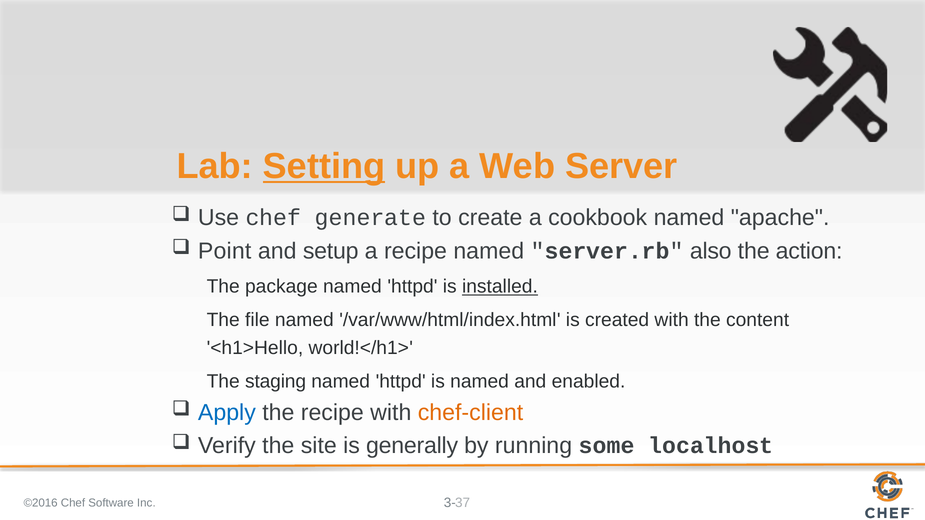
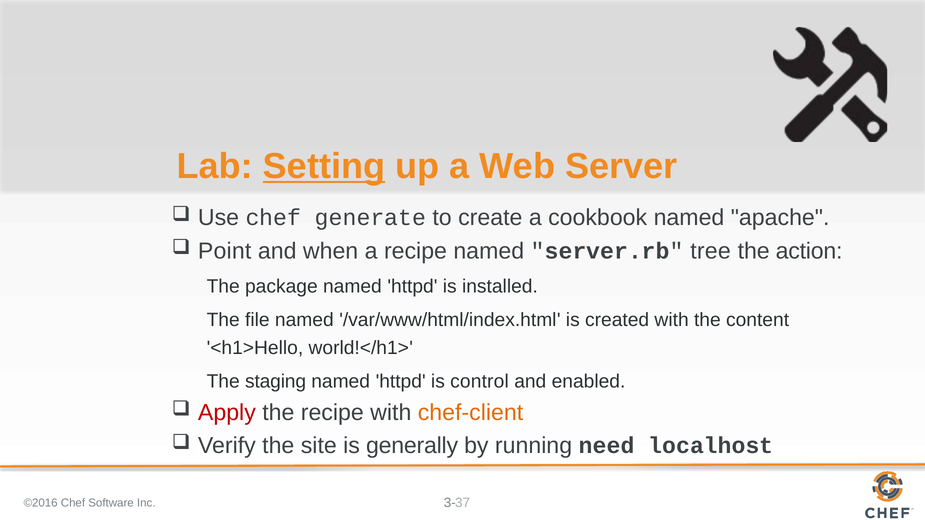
setup: setup -> when (331, 251)
also: also -> tree (711, 251)
installed underline: present -> none (500, 287)
is named: named -> control (479, 382)
Apply colour: blue -> red (227, 413)
some: some -> need (607, 446)
